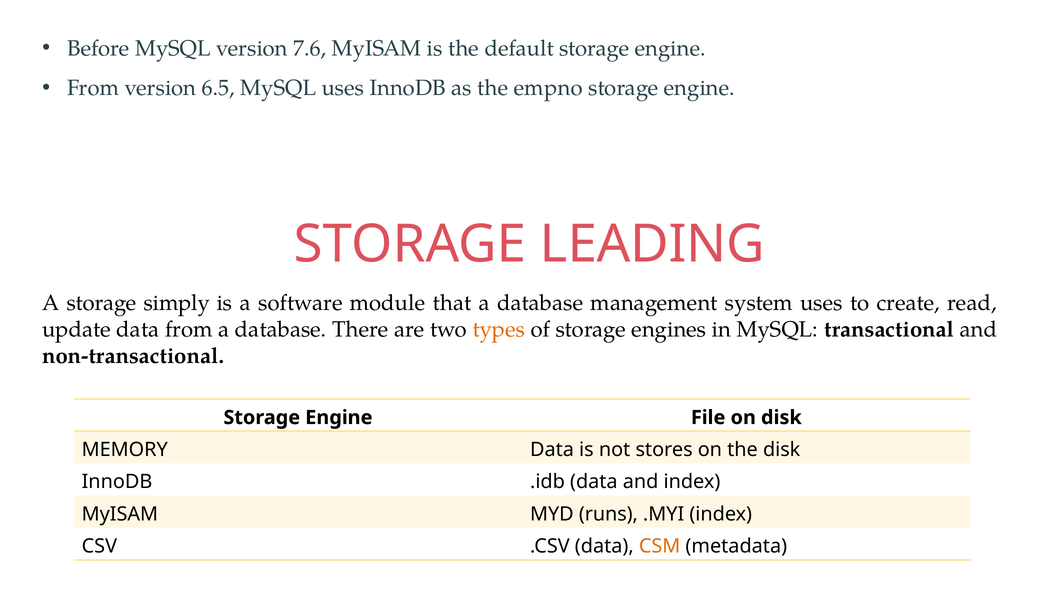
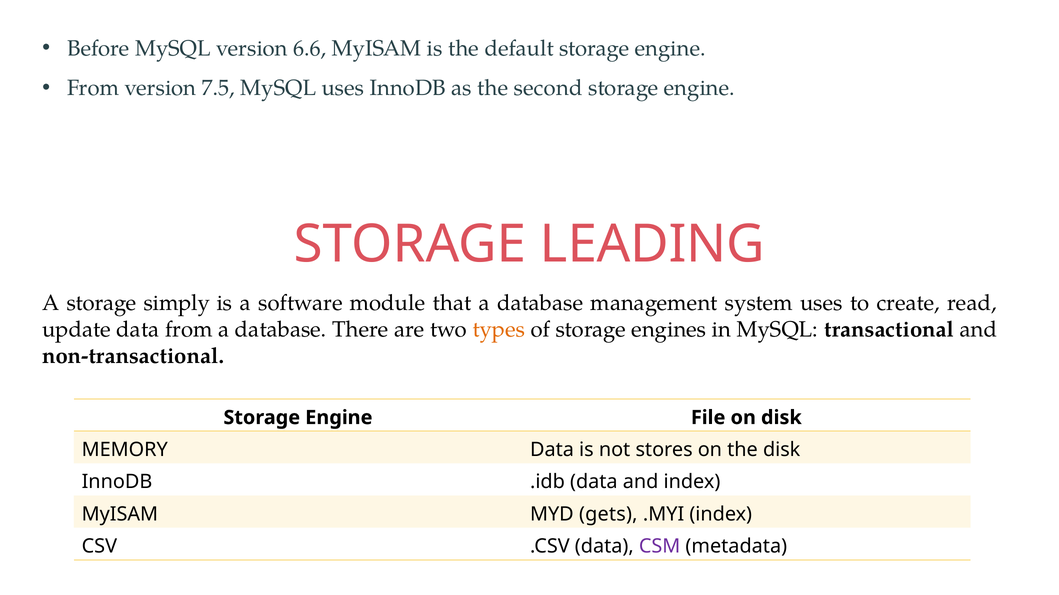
7.6: 7.6 -> 6.6 (310, 48)
6.5: 6.5 -> 7.5 (218, 88)
empno: empno -> second (548, 88)
runs: runs -> gets (608, 515)
CSM colour: orange -> purple (660, 547)
